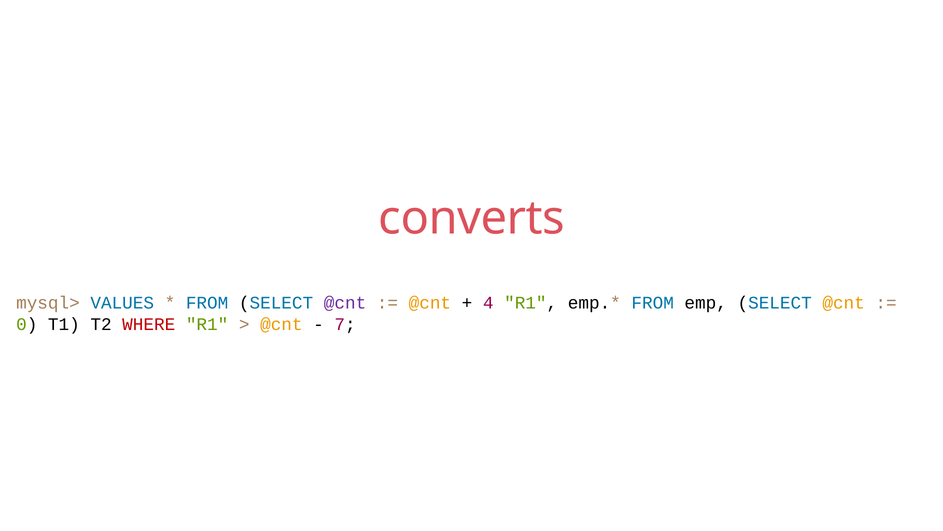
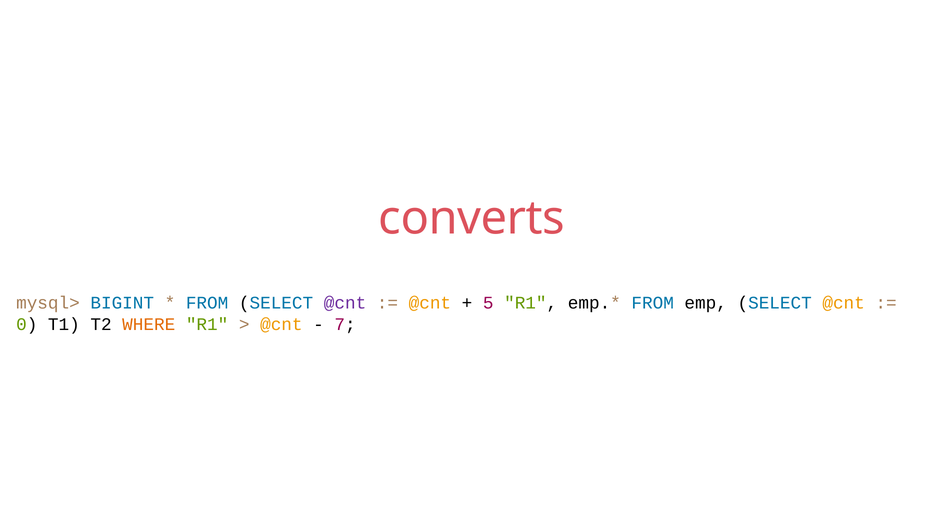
VALUES: VALUES -> BIGINT (122, 303)
4: 4 -> 5 (488, 303)
WHERE colour: red -> orange (149, 324)
